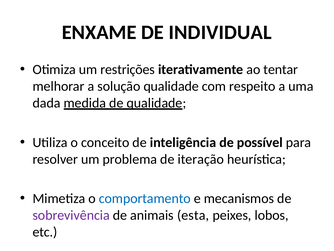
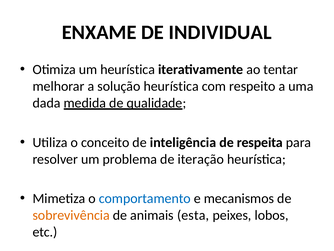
um restrições: restrições -> heurística (128, 69)
solução qualidade: qualidade -> heurística (171, 86)
possível: possível -> respeita (260, 142)
sobrevivência colour: purple -> orange (71, 215)
